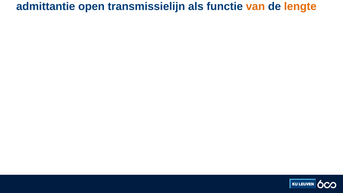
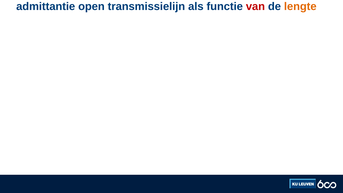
van colour: orange -> red (255, 6)
